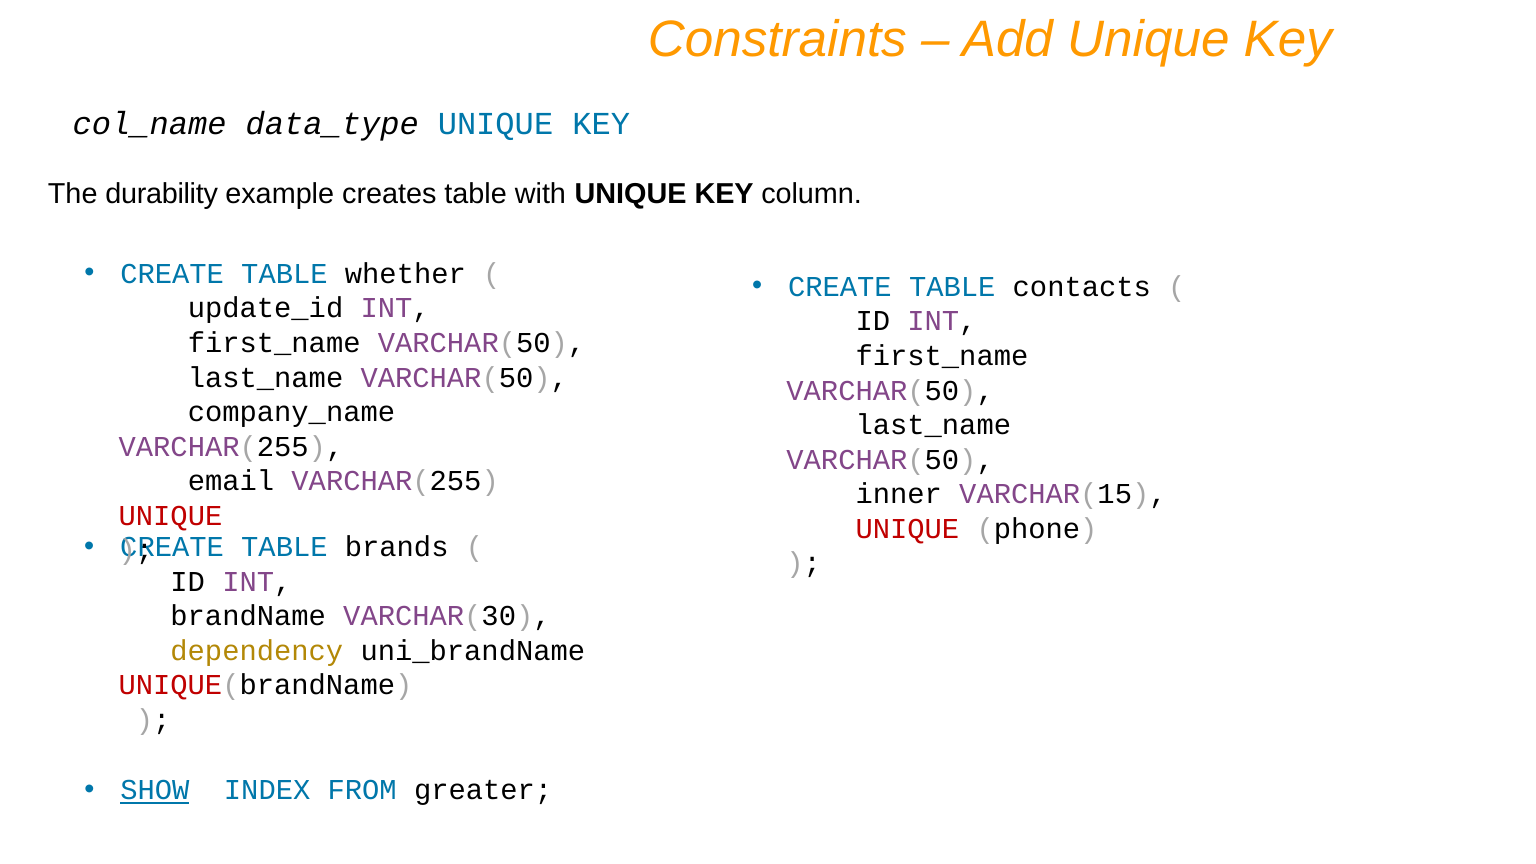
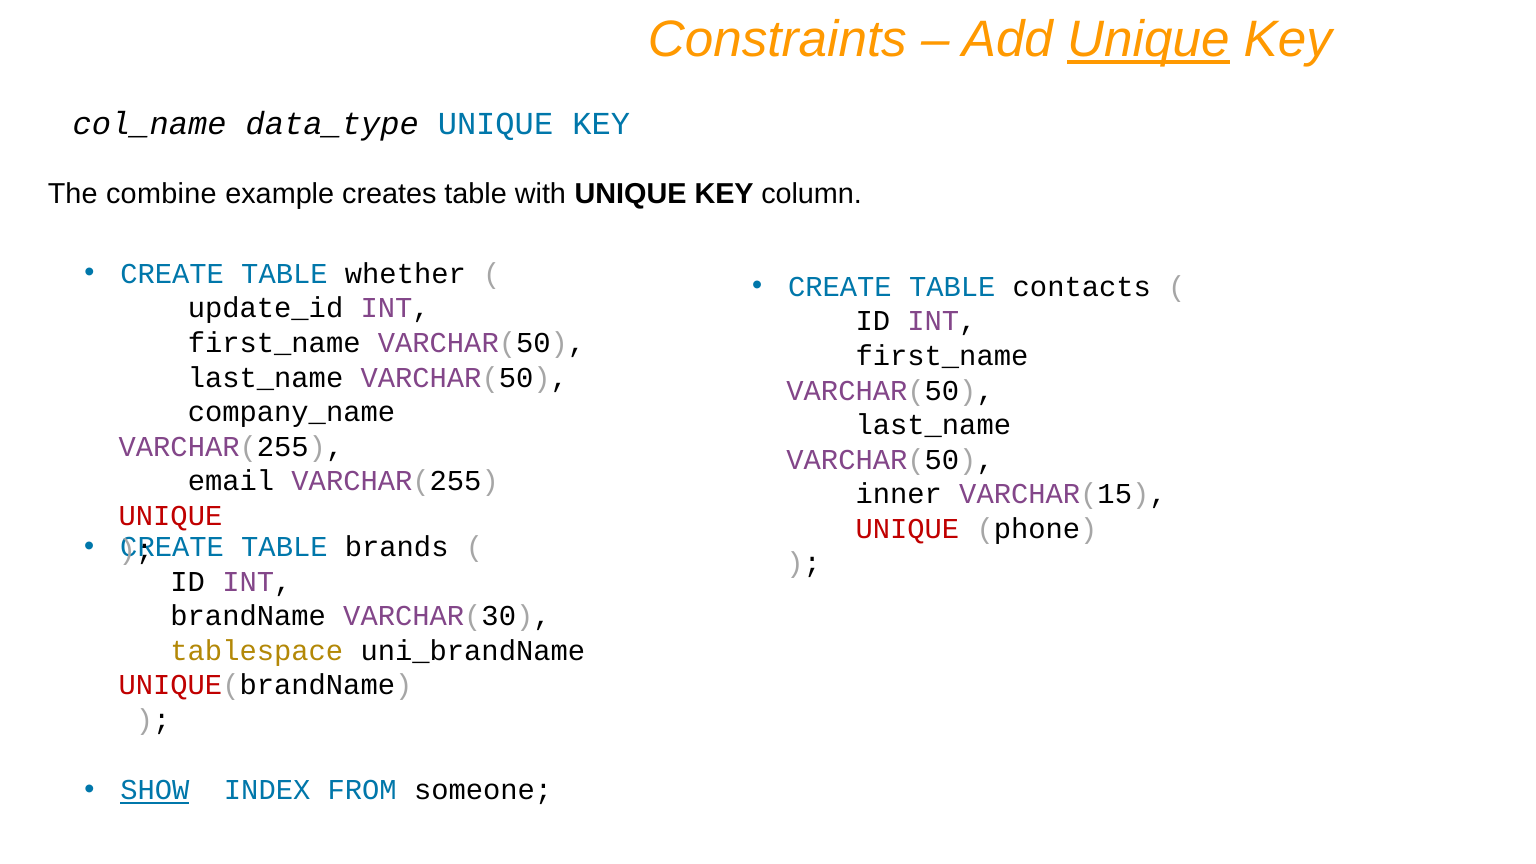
Unique underline: none -> present (1148, 40)
durability: durability -> combine (161, 194)
dependency: dependency -> tablespace (257, 651)
greater: greater -> someone (483, 790)
